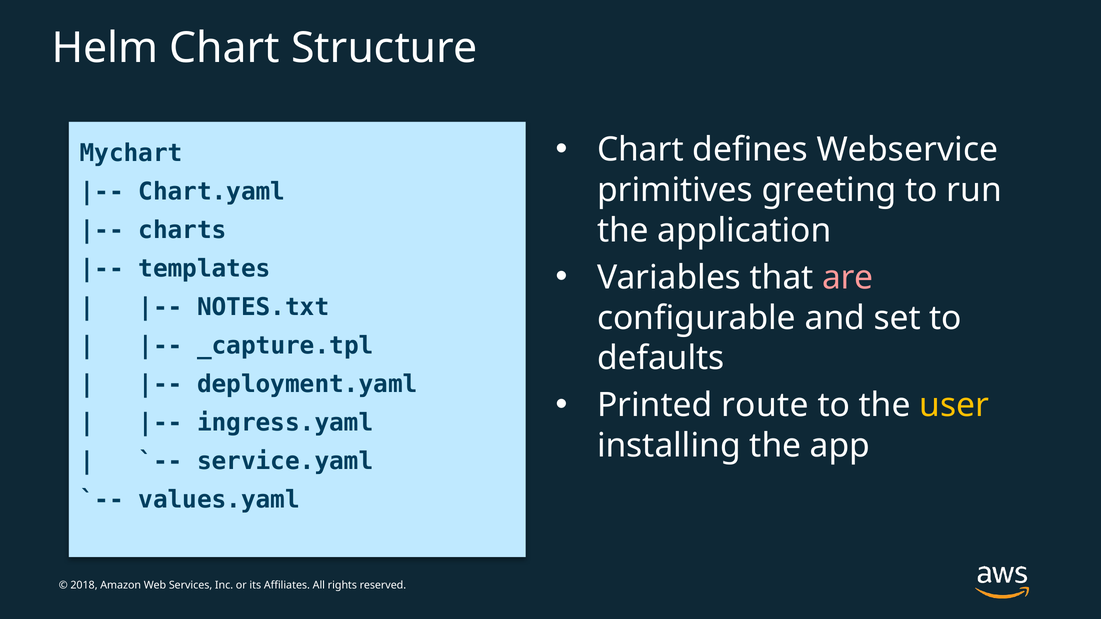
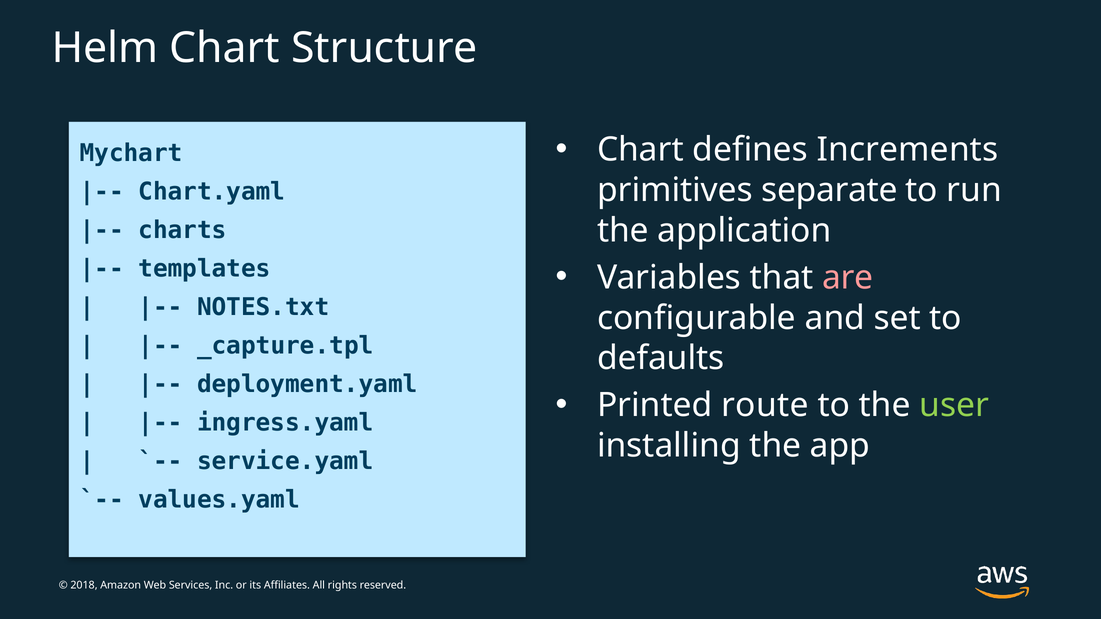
Webservice: Webservice -> Increments (907, 150)
greeting: greeting -> separate (829, 190)
user colour: yellow -> light green (954, 406)
